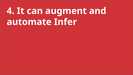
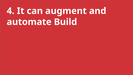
Infer: Infer -> Build (66, 22)
